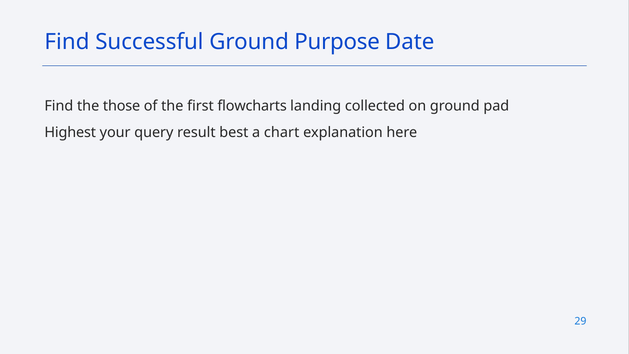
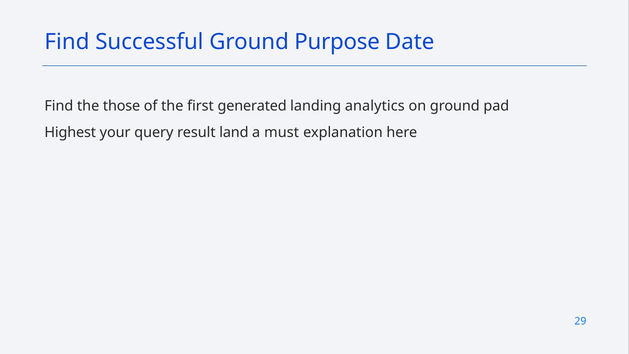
flowcharts: flowcharts -> generated (252, 106)
collected: collected -> analytics (375, 106)
best: best -> land (234, 133)
chart: chart -> must (282, 133)
